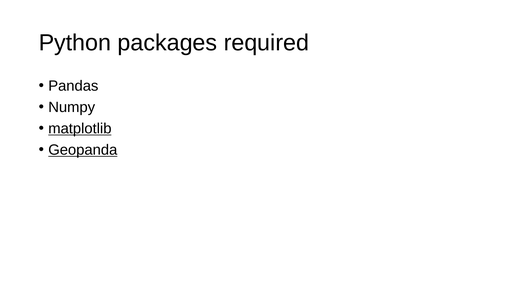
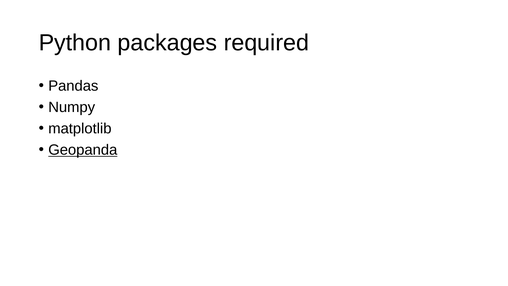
matplotlib underline: present -> none (80, 128)
